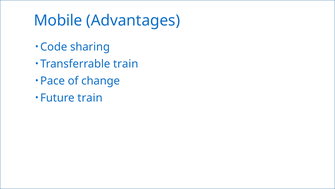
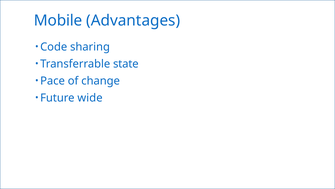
Transferrable train: train -> state (126, 64)
Future train: train -> wide (90, 98)
